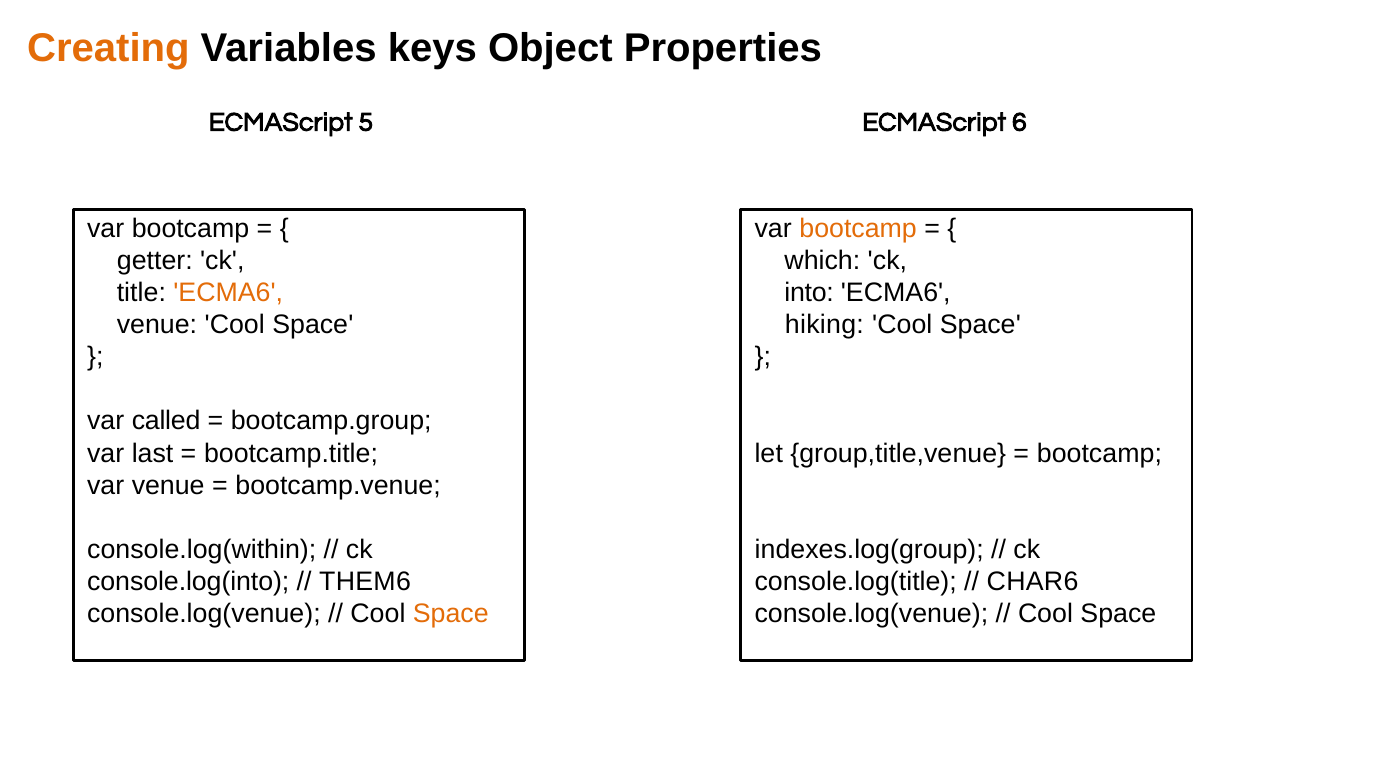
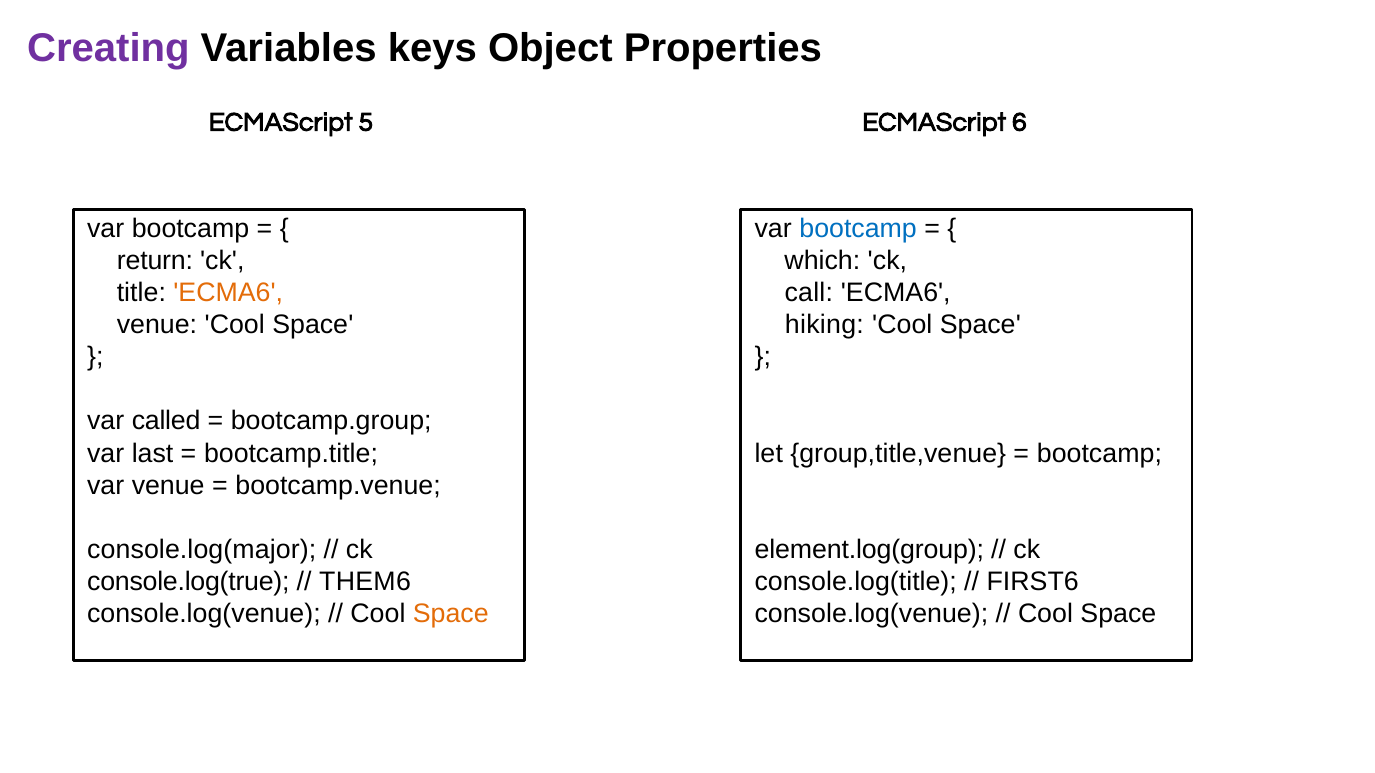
Creating colour: orange -> purple (108, 49)
bootcamp colour: orange -> blue (858, 229)
getter: getter -> return (155, 261)
into: into -> call (809, 293)
console.log(within: console.log(within -> console.log(major (202, 550)
indexes.log(group: indexes.log(group -> element.log(group (869, 550)
console.log(into: console.log(into -> console.log(true (188, 582)
CHAR6: CHAR6 -> FIRST6 (1033, 582)
